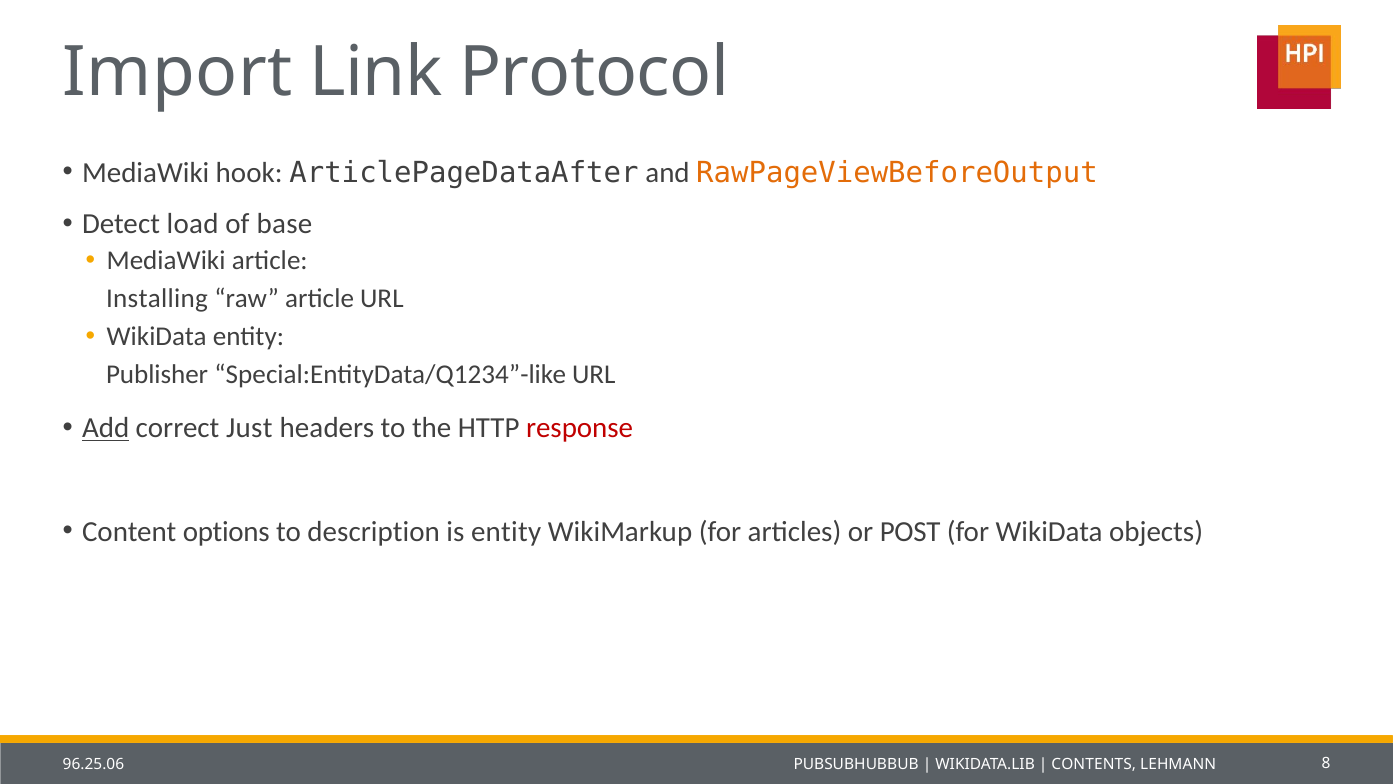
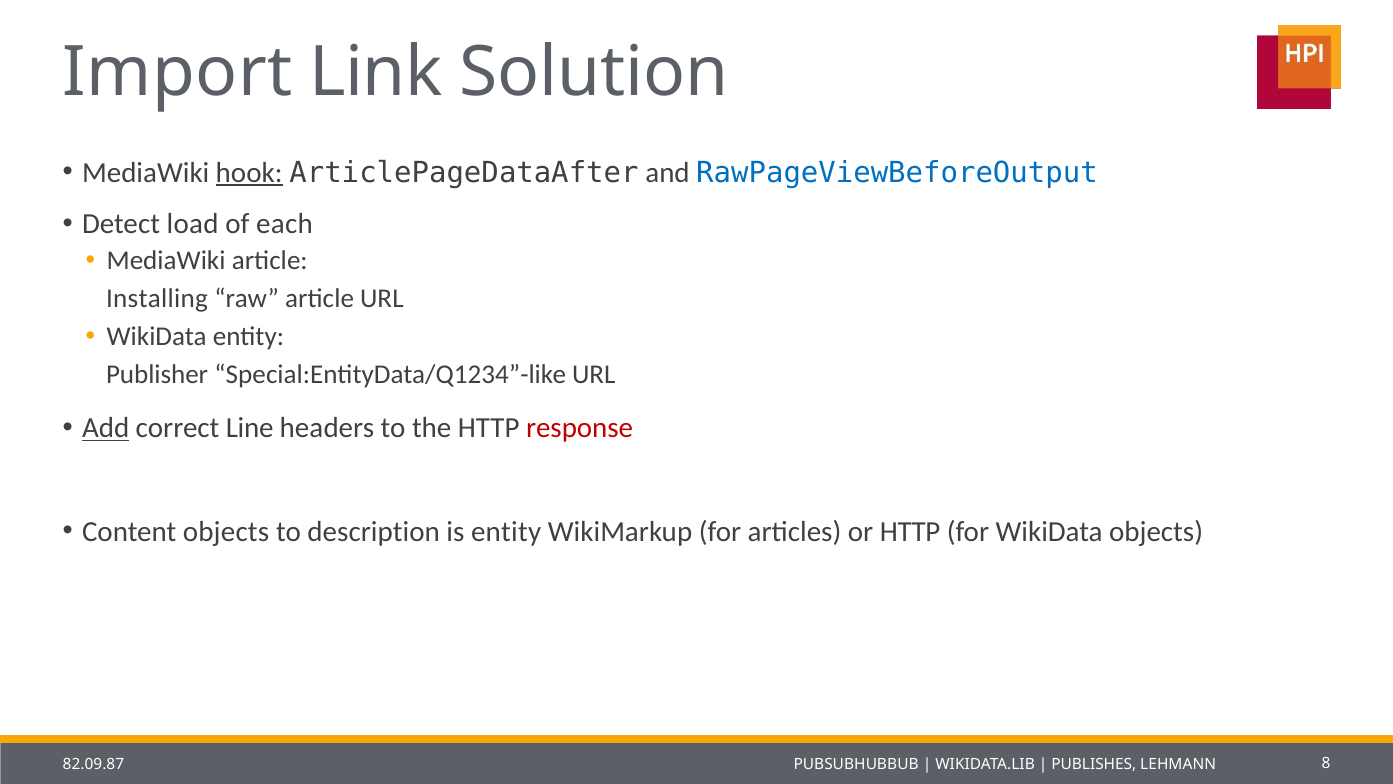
Protocol: Protocol -> Solution (594, 72)
hook underline: none -> present (249, 172)
RawPageViewBeforeOutput colour: orange -> blue (897, 172)
base: base -> each (284, 224)
Just: Just -> Line (250, 428)
Content options: options -> objects (226, 531)
or POST: POST -> HTTP (910, 531)
96.25.06: 96.25.06 -> 82.09.87 (93, 764)
CONTENTS: CONTENTS -> PUBLISHES (1094, 764)
